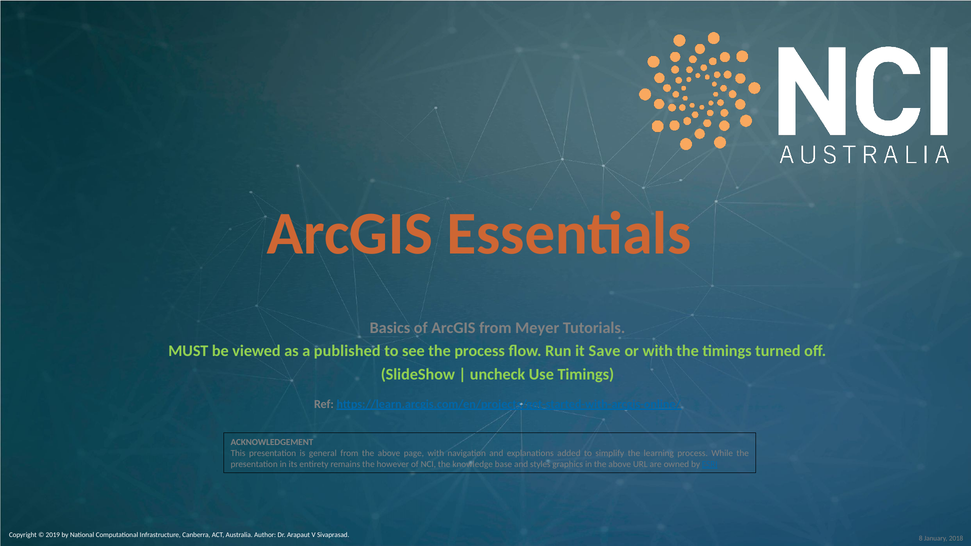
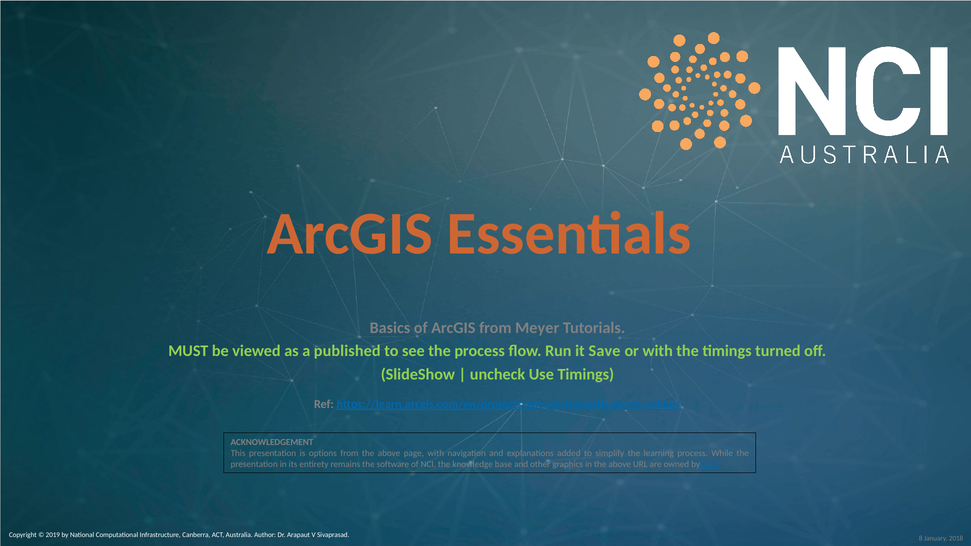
general: general -> options (323, 453)
however: however -> software (393, 464)
styles: styles -> other (540, 464)
